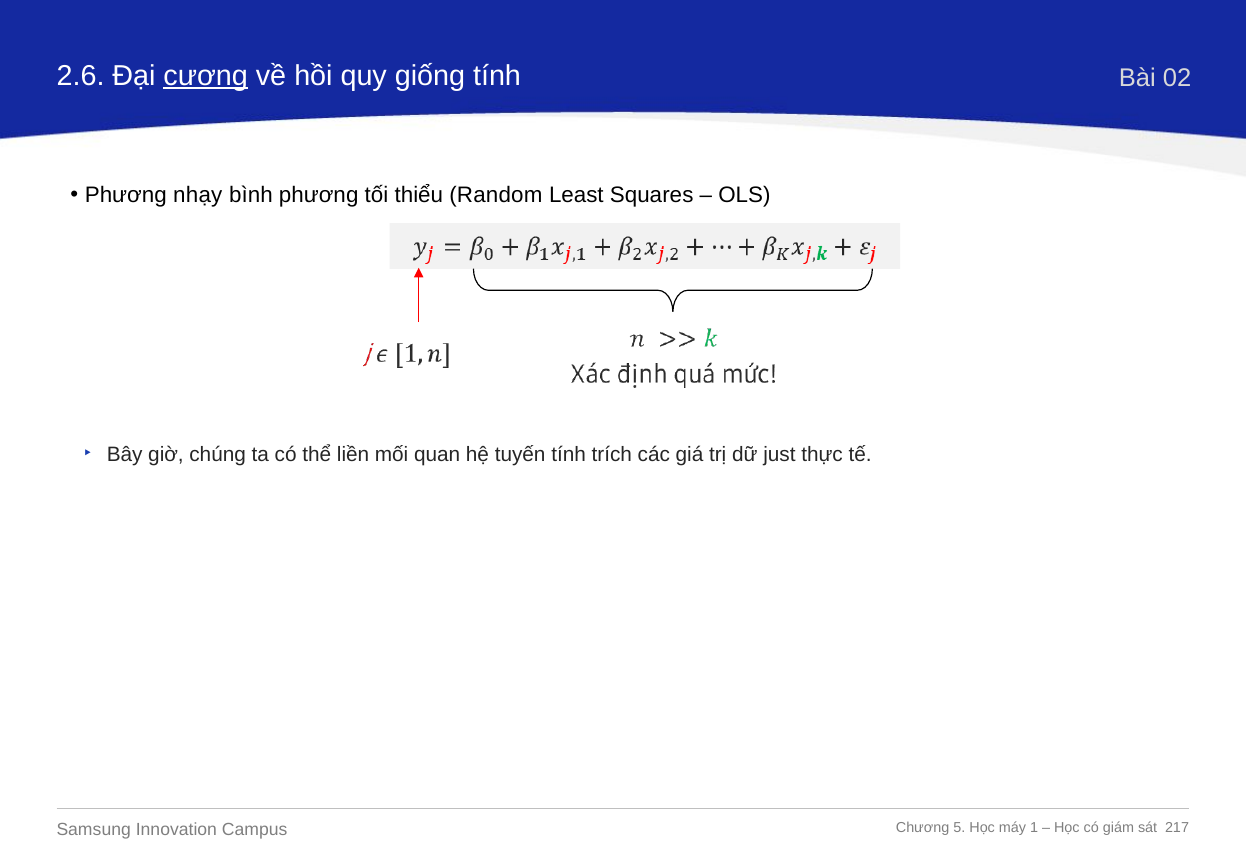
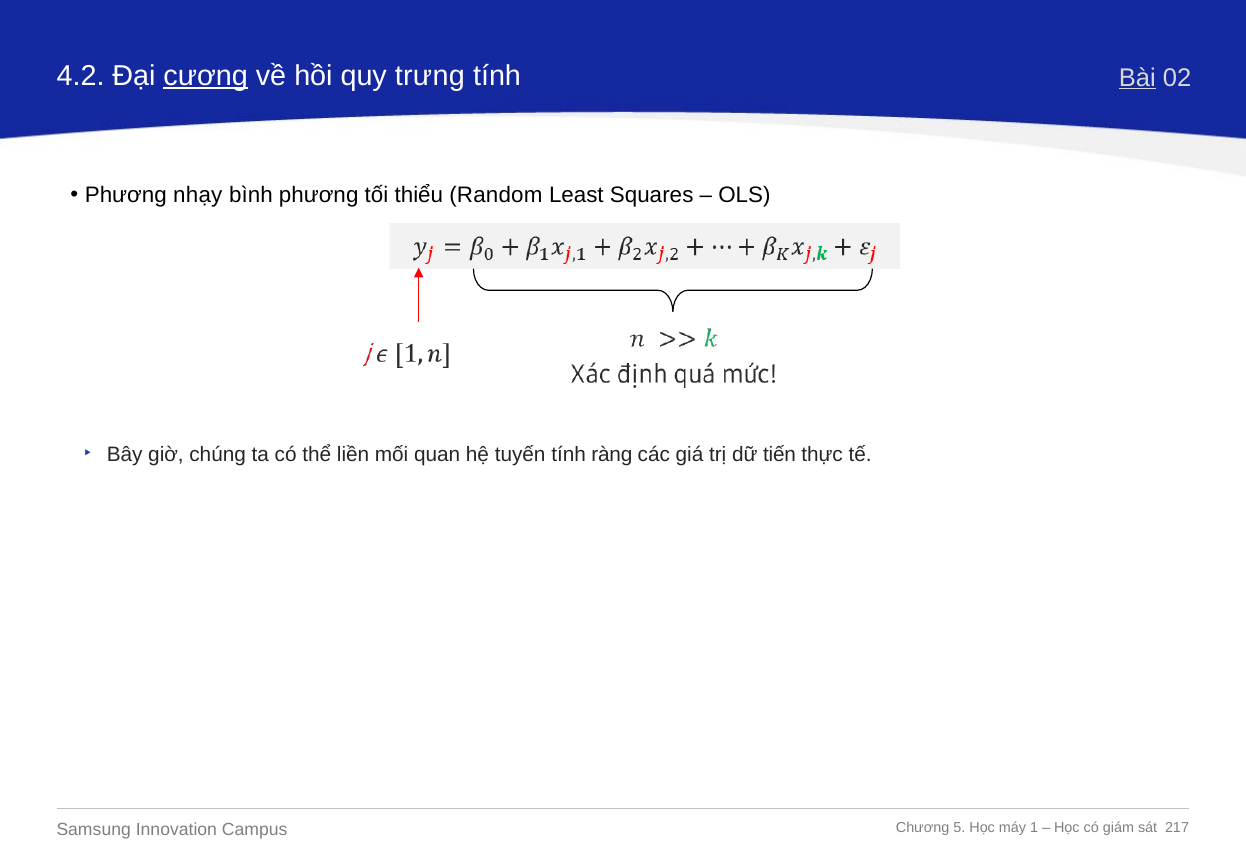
2.6: 2.6 -> 4.2 (81, 76)
giống: giống -> trưng (430, 76)
Bài underline: none -> present (1137, 78)
trích: trích -> ràng (612, 454)
just: just -> tiến (780, 454)
